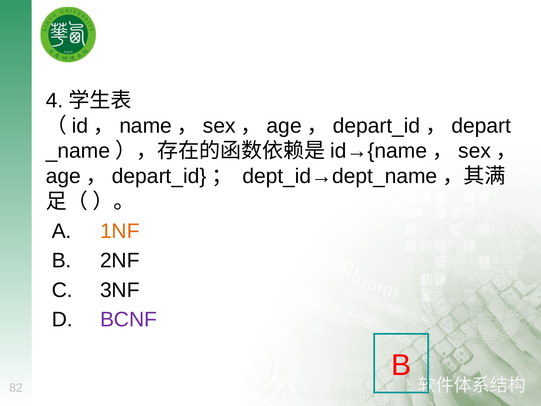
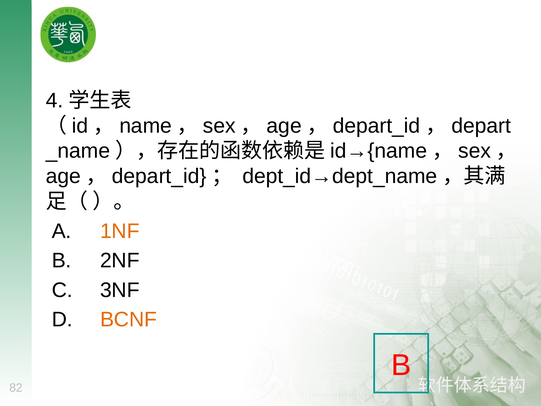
BCNF colour: purple -> orange (129, 319)
